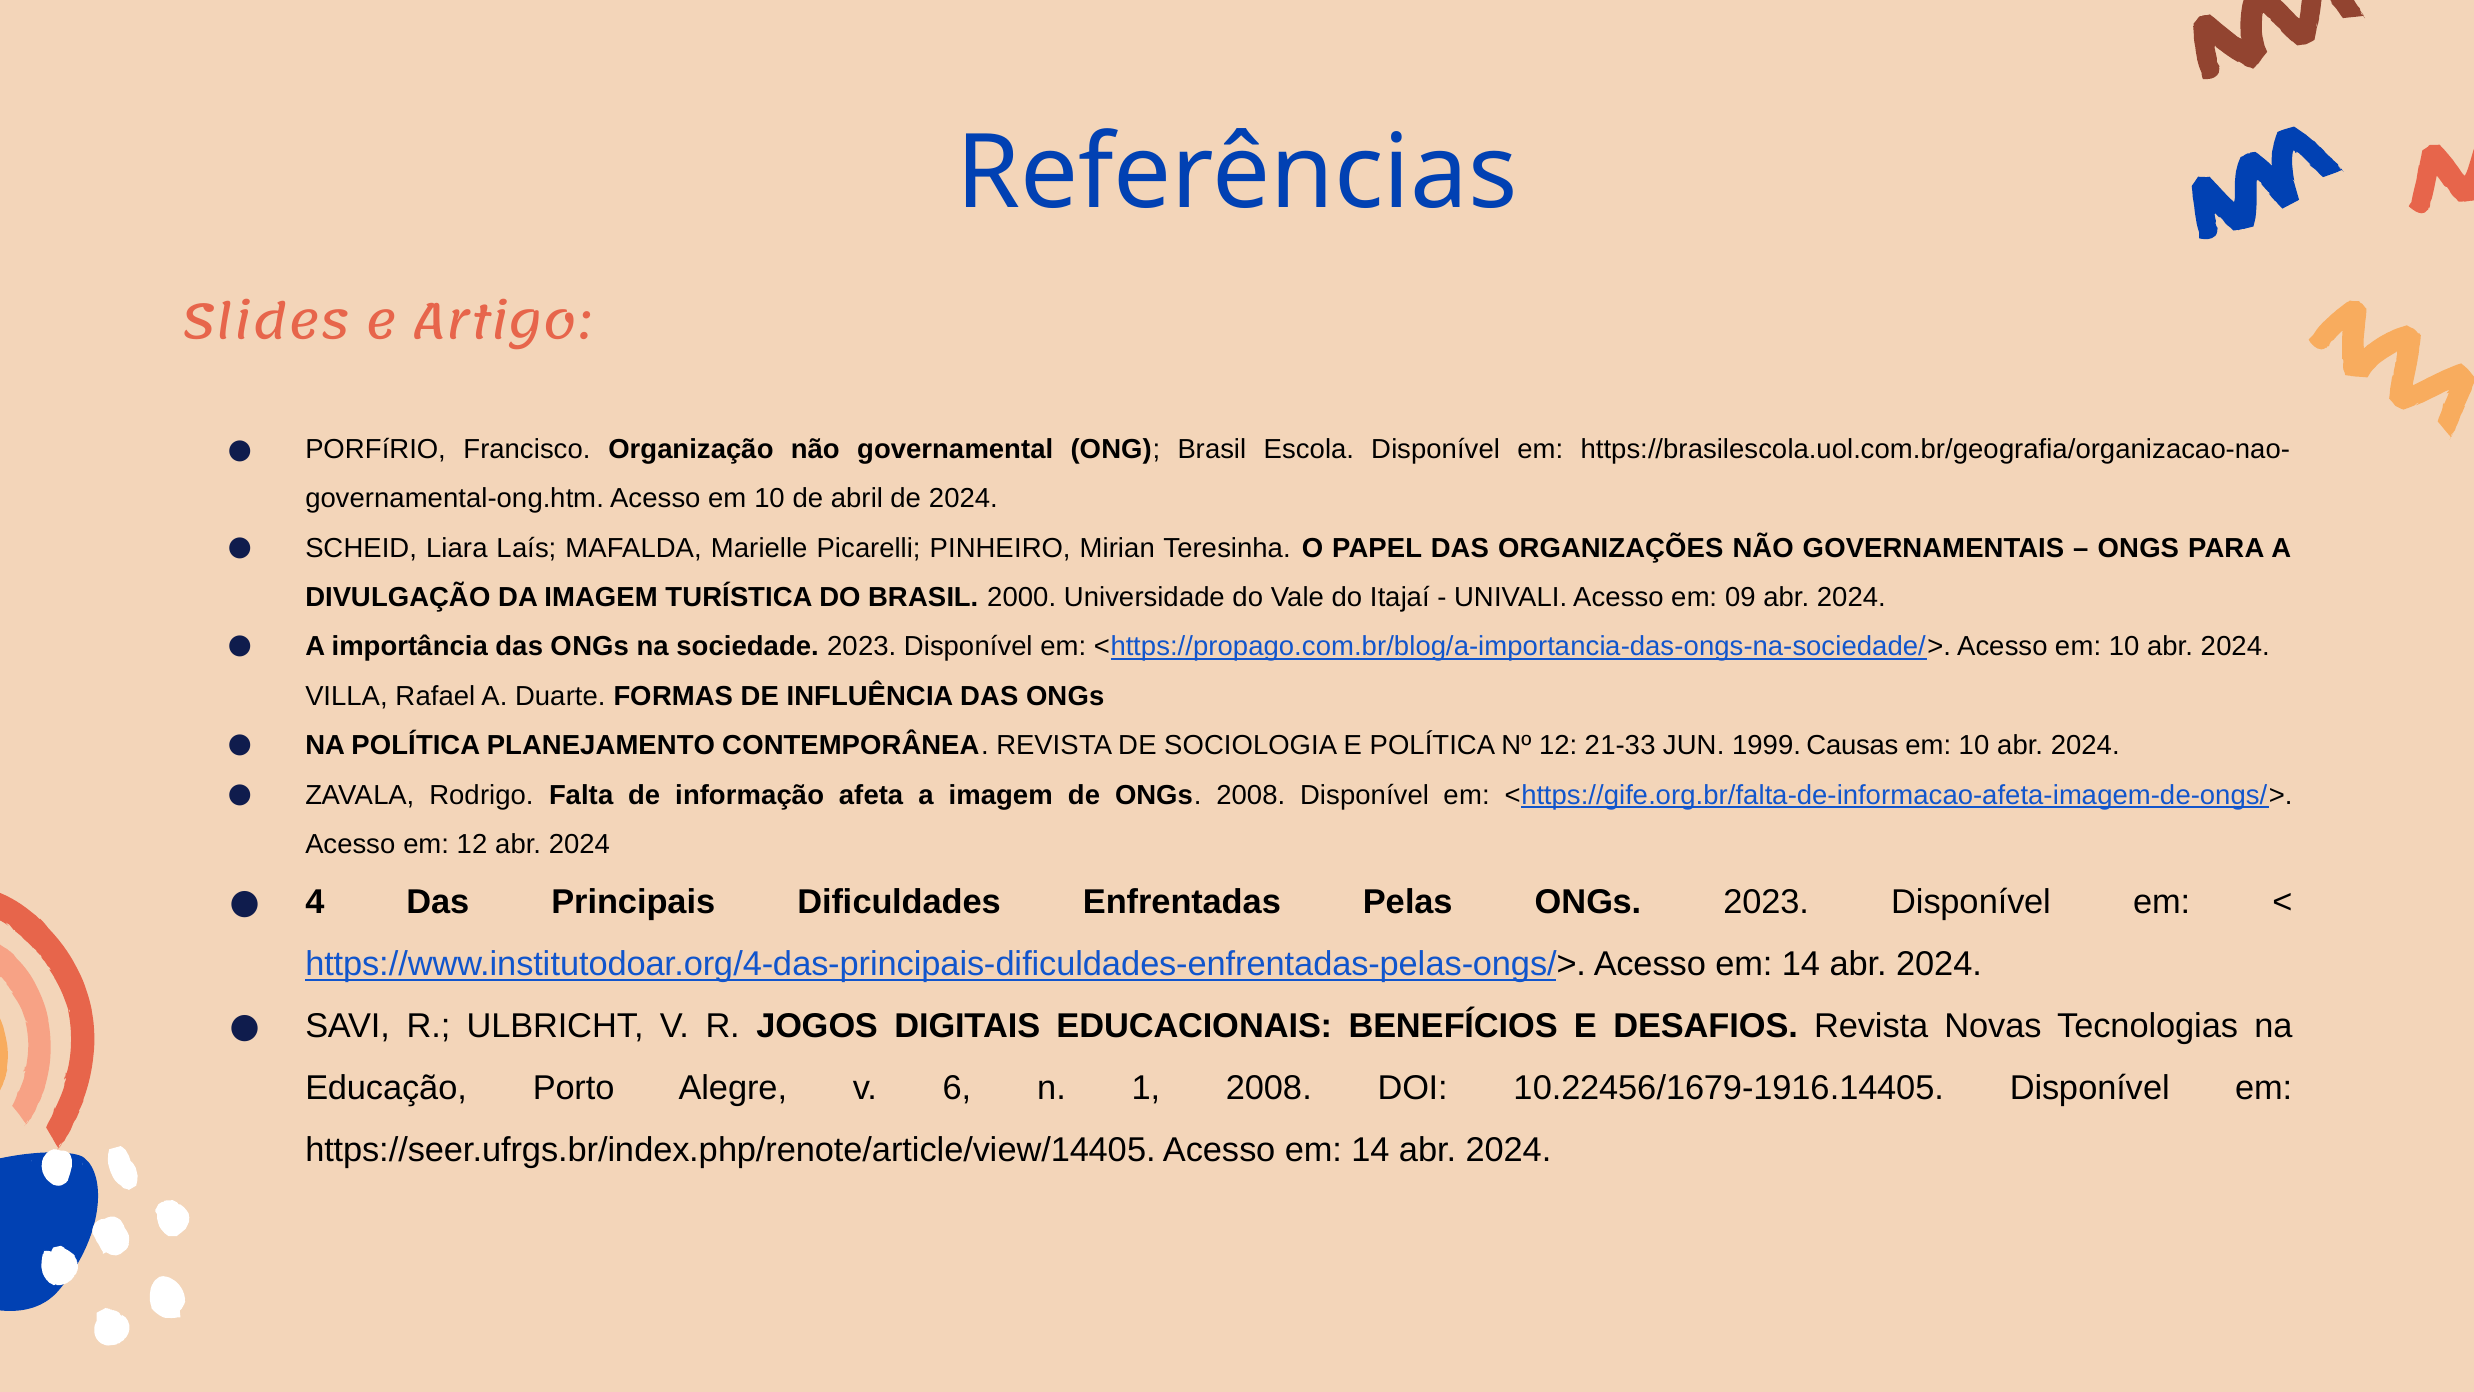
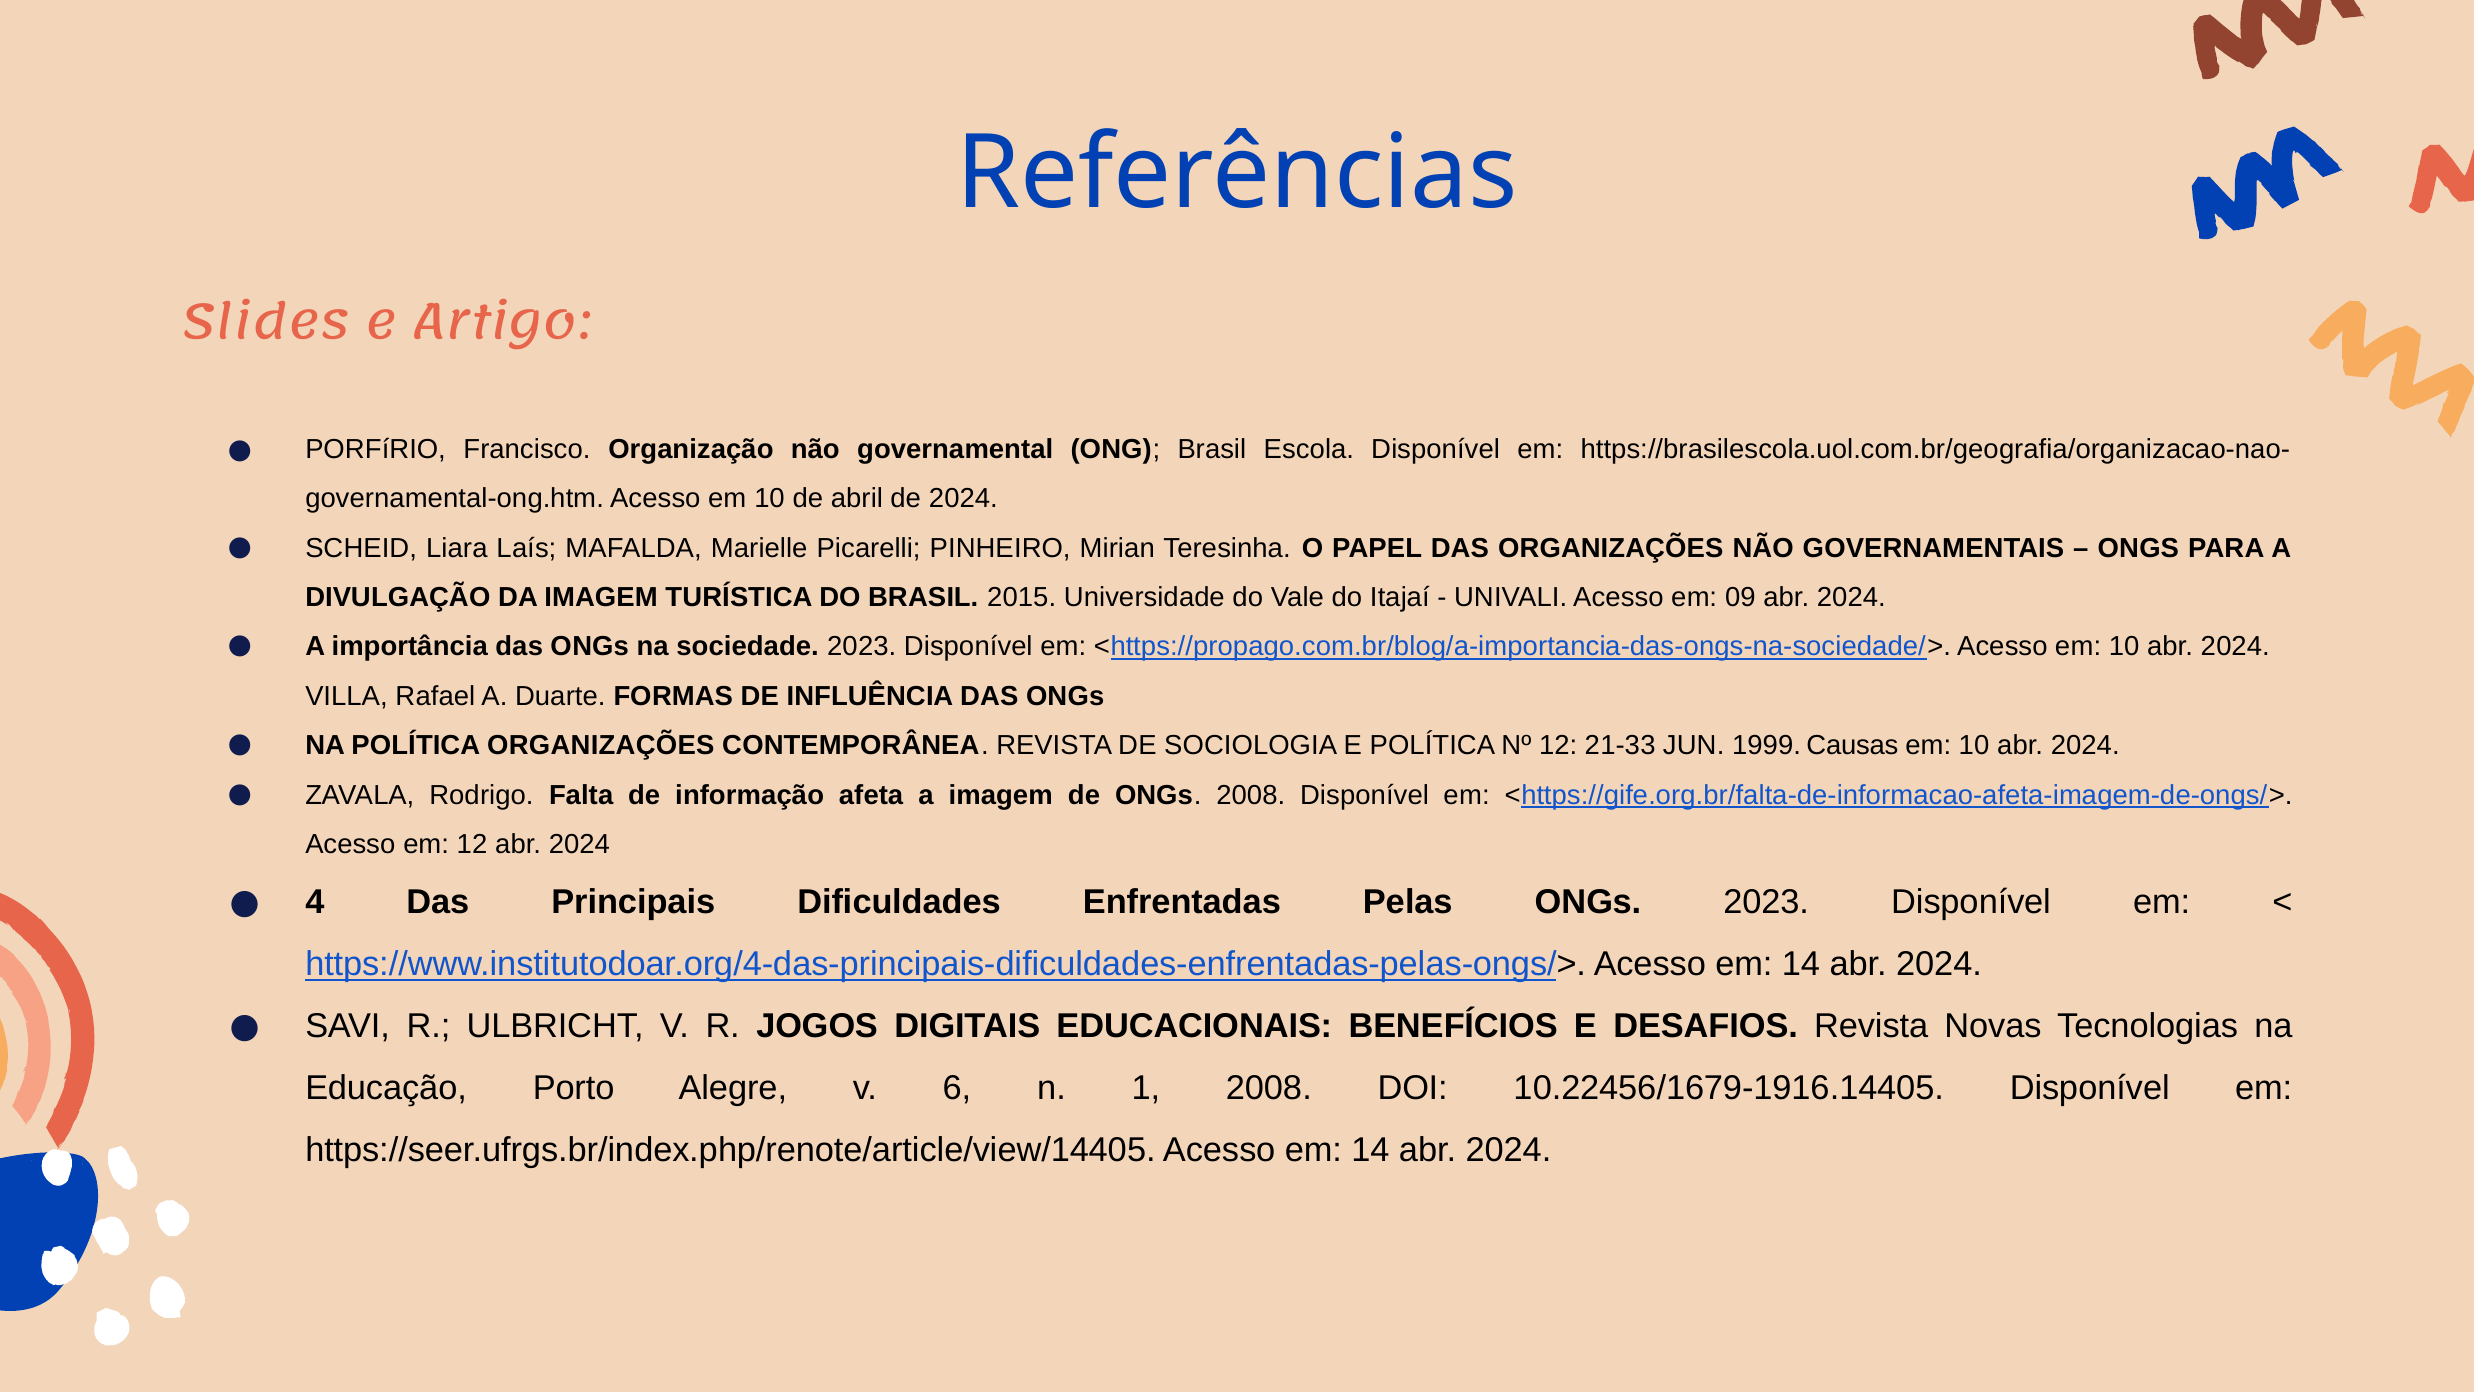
2000: 2000 -> 2015 (1022, 597)
POLÍTICA PLANEJAMENTO: PLANEJAMENTO -> ORGANIZAÇÕES (601, 745)
